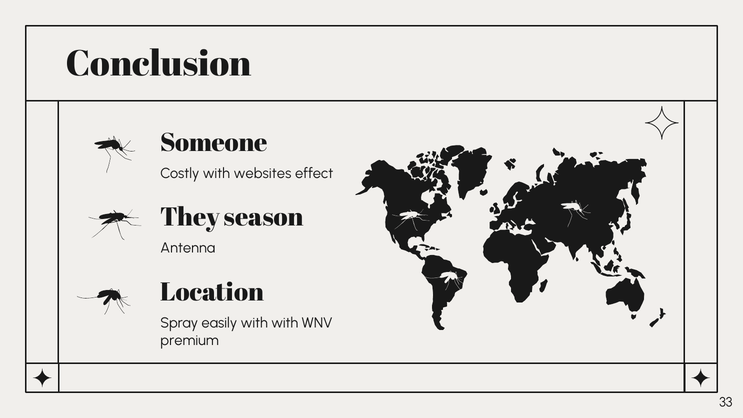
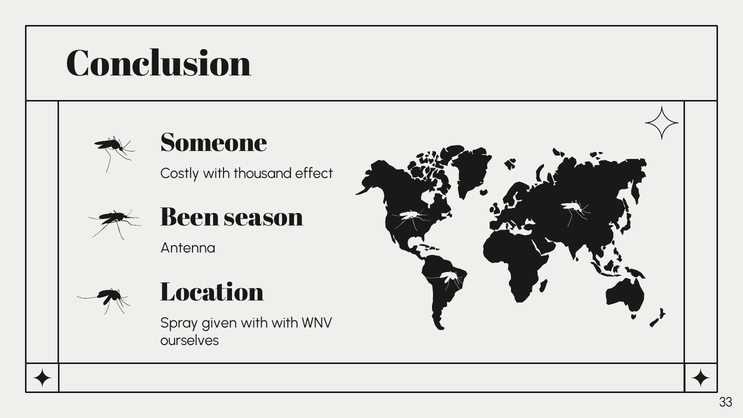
websites: websites -> thousand (263, 173)
They: They -> Been (190, 217)
easily: easily -> given (219, 323)
premium: premium -> ourselves (190, 340)
